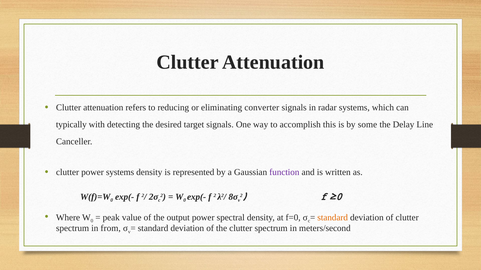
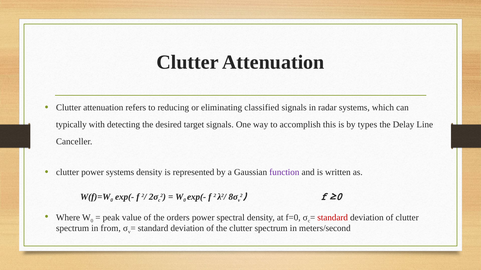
converter: converter -> classified (262, 108)
some: some -> types (367, 125)
output: output -> orders (178, 218)
standard colour: orange -> red (333, 218)
